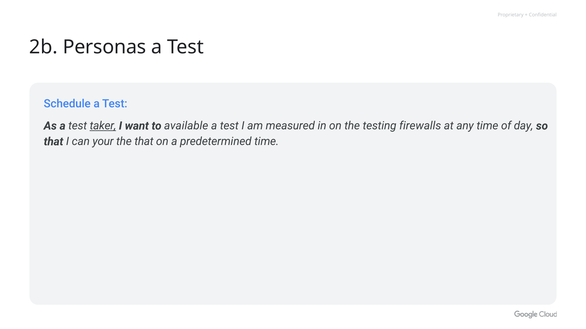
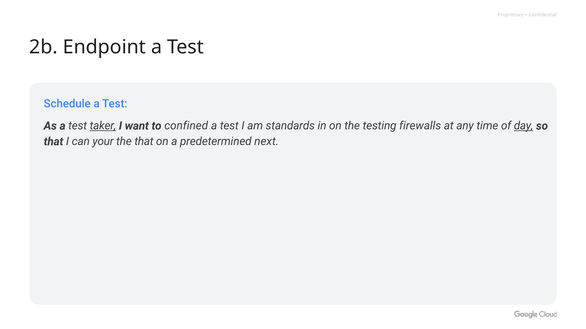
Personas: Personas -> Endpoint (104, 47)
available: available -> confined (186, 126)
measured: measured -> standards (290, 126)
day underline: none -> present (524, 126)
predetermined time: time -> next (267, 142)
